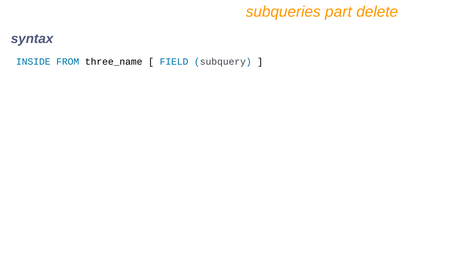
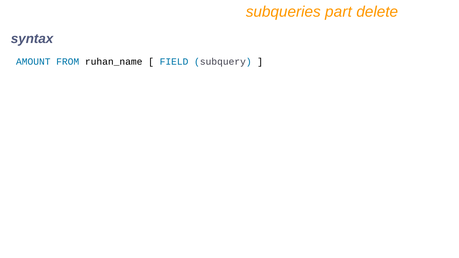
INSIDE: INSIDE -> AMOUNT (33, 62)
three_name: three_name -> ruhan_name (114, 62)
